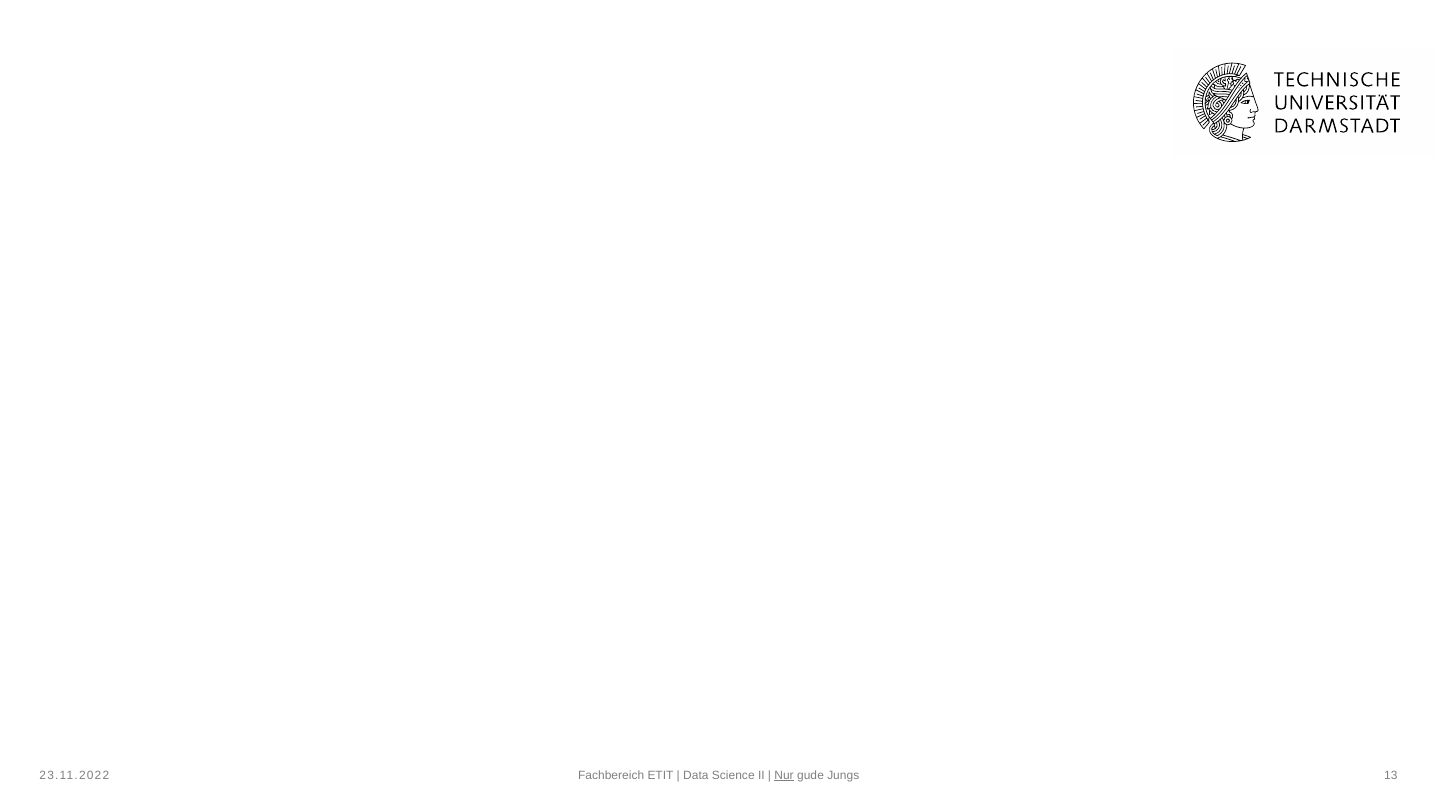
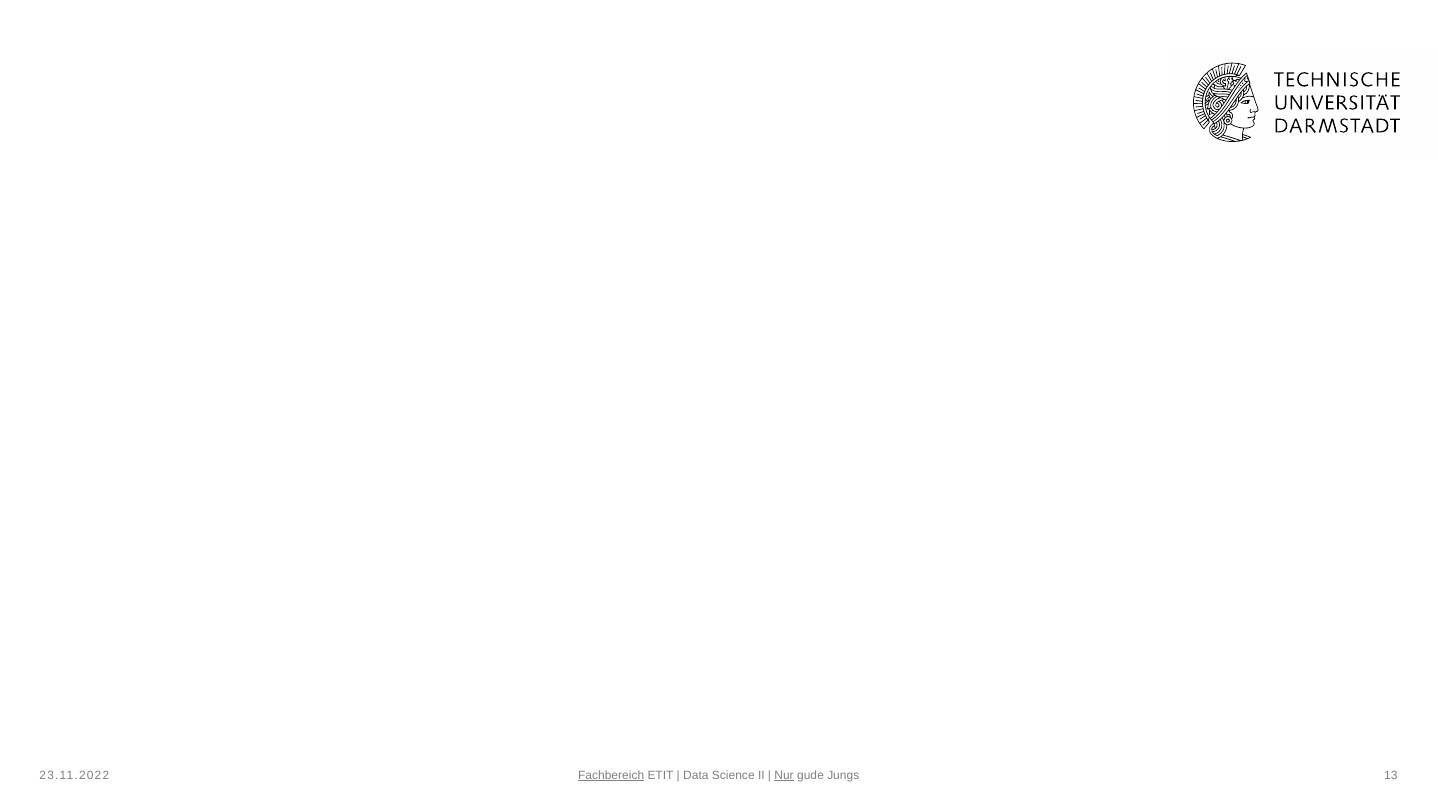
Fachbereich underline: none -> present (611, 775)
